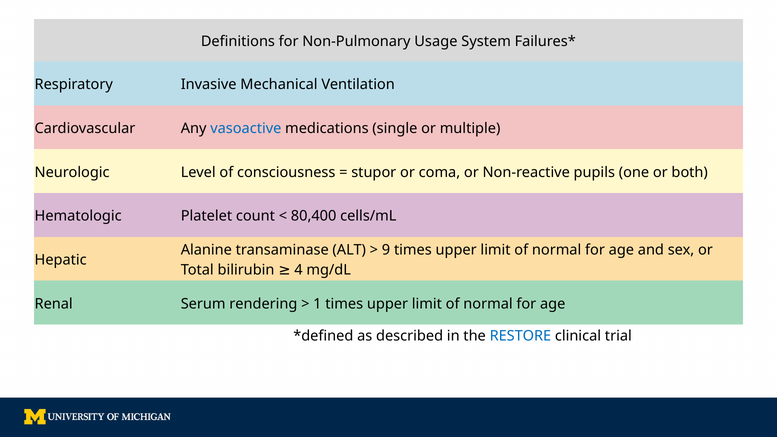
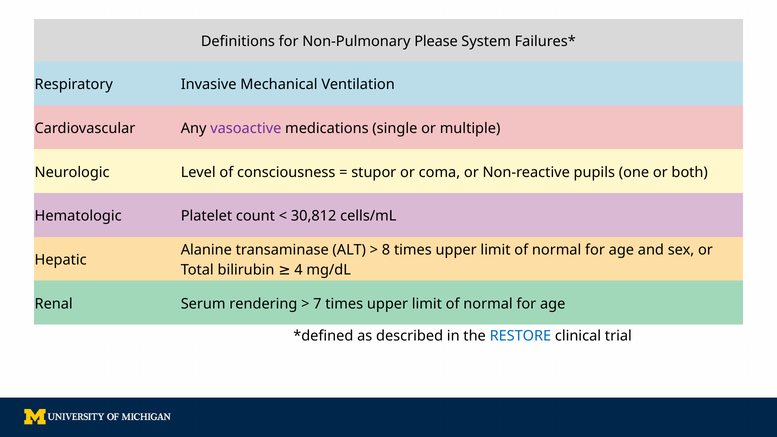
Usage: Usage -> Please (436, 41)
vasoactive colour: blue -> purple (246, 128)
80,400: 80,400 -> 30,812 (314, 216)
9: 9 -> 8 (386, 250)
1: 1 -> 7 (317, 304)
